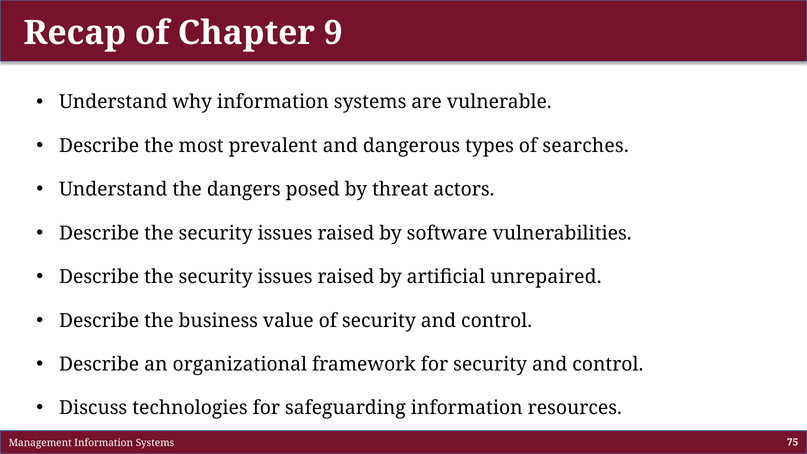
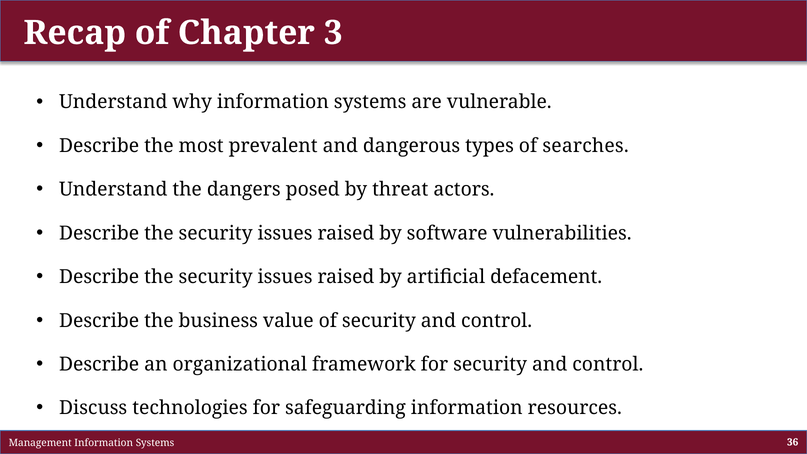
9: 9 -> 3 (333, 33)
unrepaired: unrepaired -> defacement (546, 277)
75: 75 -> 36 (793, 442)
